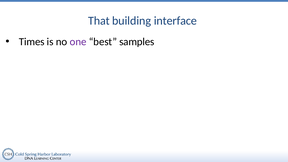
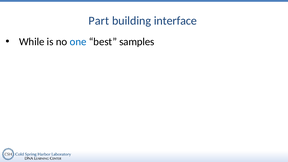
That: That -> Part (99, 21)
Times: Times -> While (32, 42)
one colour: purple -> blue (78, 42)
